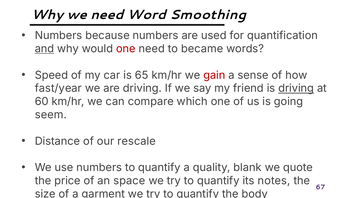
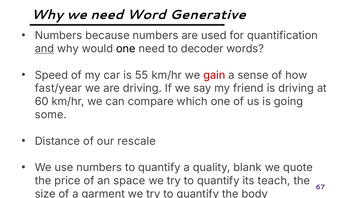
Smoothing: Smoothing -> Generative (208, 15)
one colour: red -> black (126, 49)
became: became -> decoder (202, 49)
65: 65 -> 55 (142, 75)
driving underline: present -> none (296, 88)
seem: seem -> some (51, 115)
notes: notes -> teach (274, 181)
